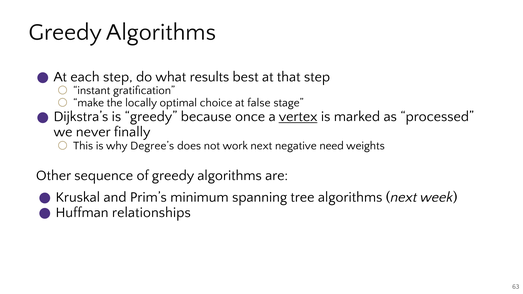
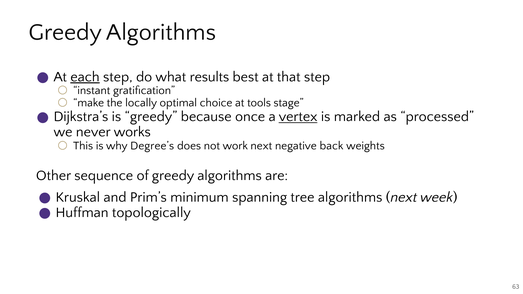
each underline: none -> present (85, 77)
false: false -> tools (259, 103)
finally: finally -> works (132, 132)
need: need -> back (332, 146)
relationships: relationships -> topologically (151, 213)
